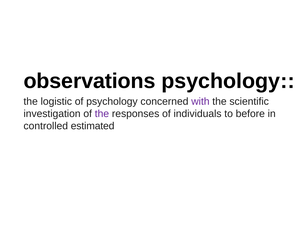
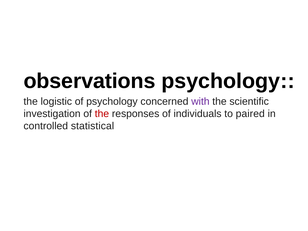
the colour: purple -> red (102, 114)
before: before -> paired (250, 114)
estimated: estimated -> statistical (92, 126)
